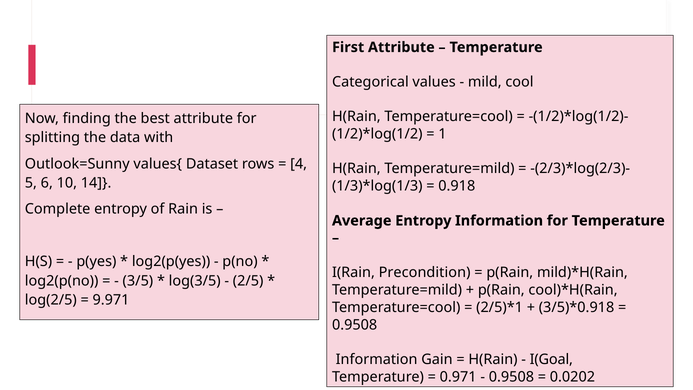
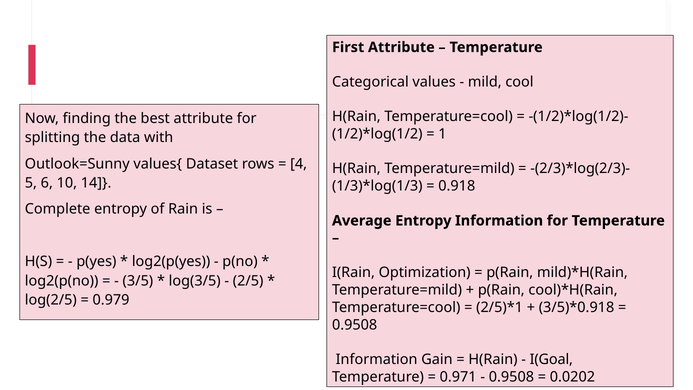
Precondition: Precondition -> Optimization (425, 273)
9.971: 9.971 -> 0.979 (111, 300)
